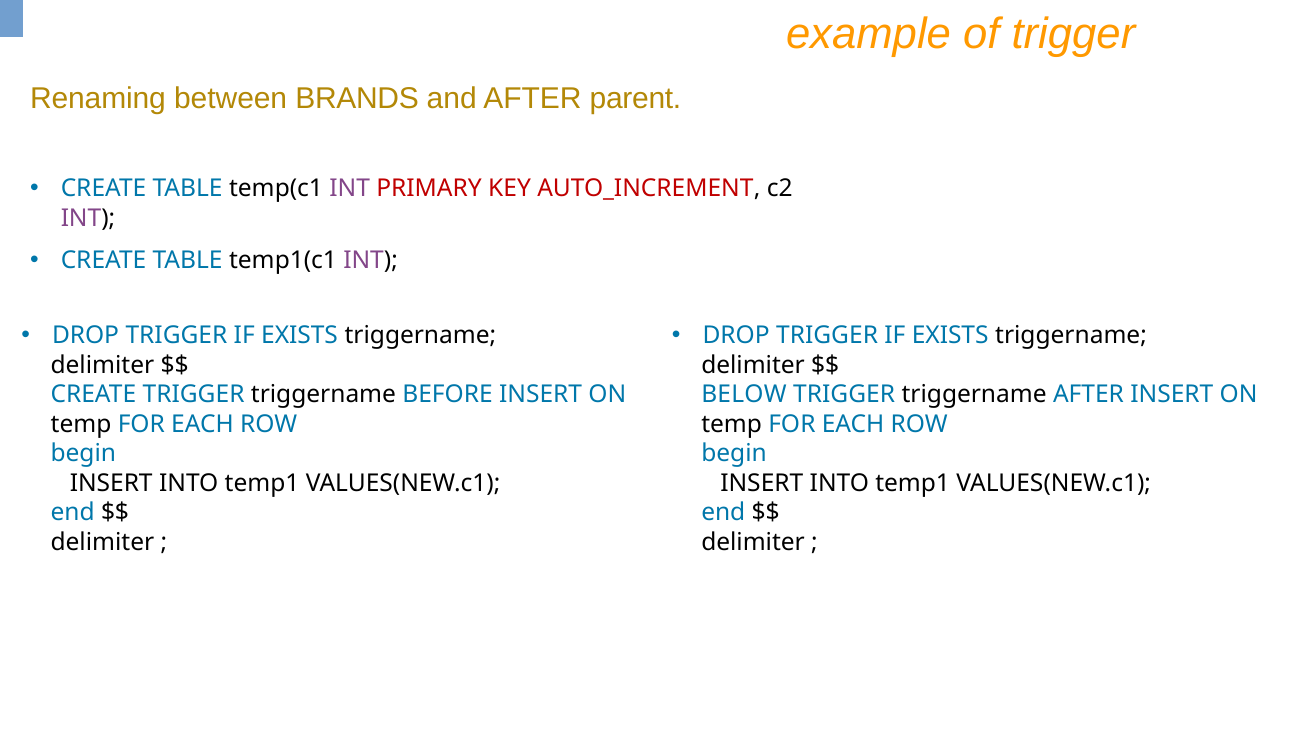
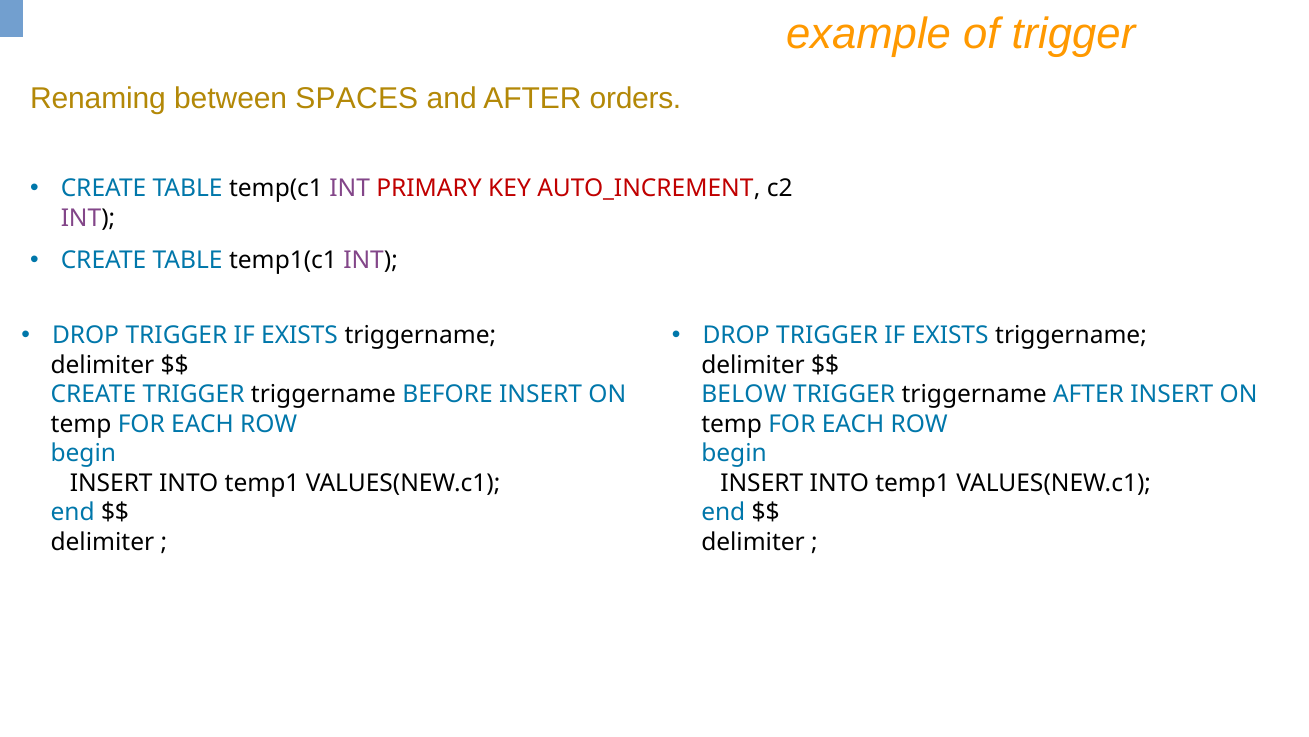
BRANDS: BRANDS -> SPACES (357, 98)
parent: parent -> orders (636, 98)
